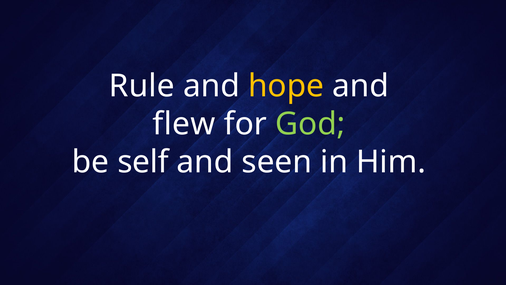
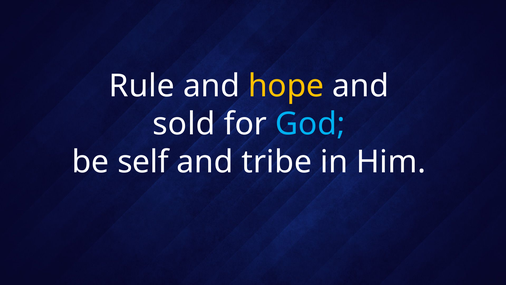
flew: flew -> sold (184, 124)
God colour: light green -> light blue (310, 124)
seen: seen -> tribe (277, 162)
